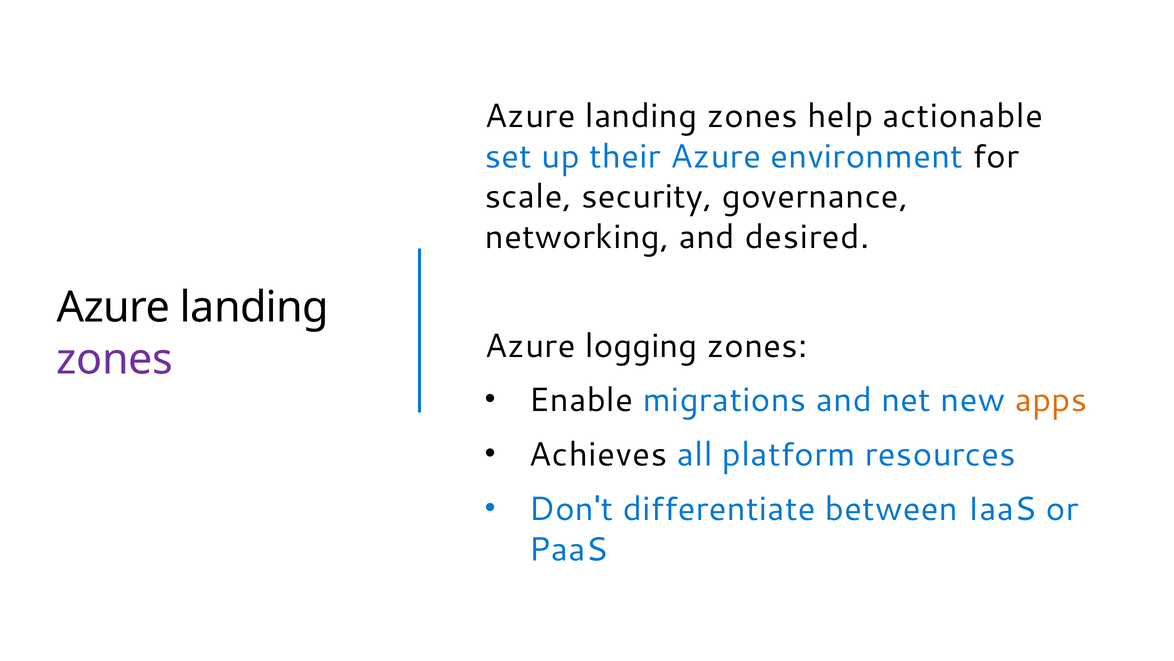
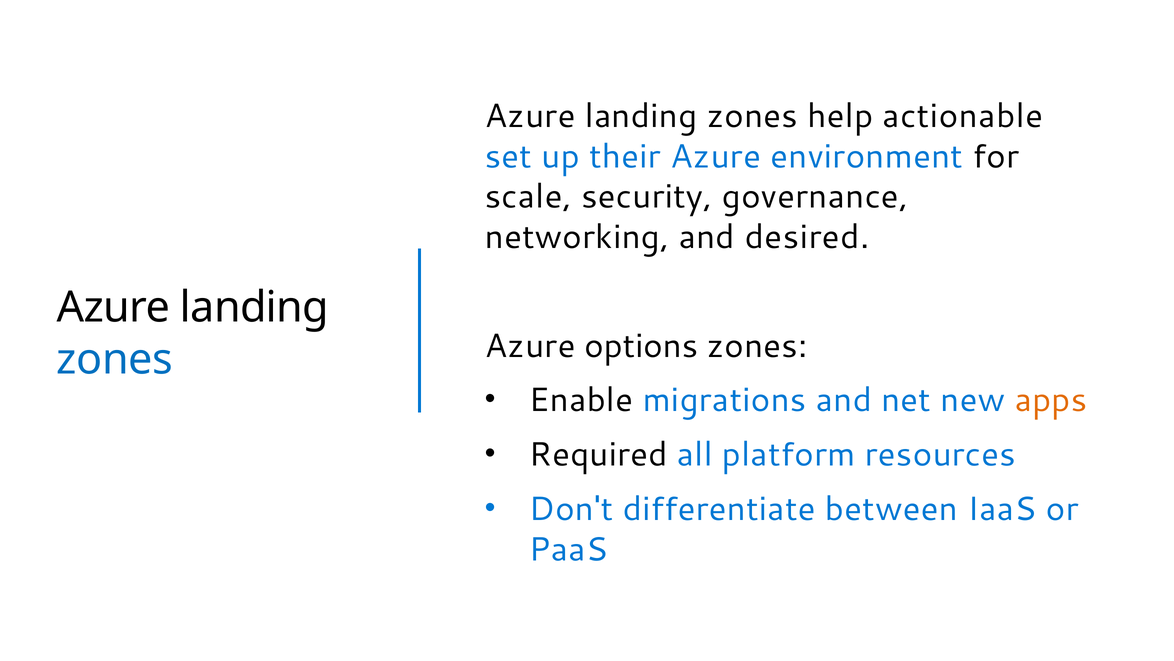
logging: logging -> options (641, 346)
zones colour: purple -> blue (115, 359)
Achieves: Achieves -> Required (598, 454)
